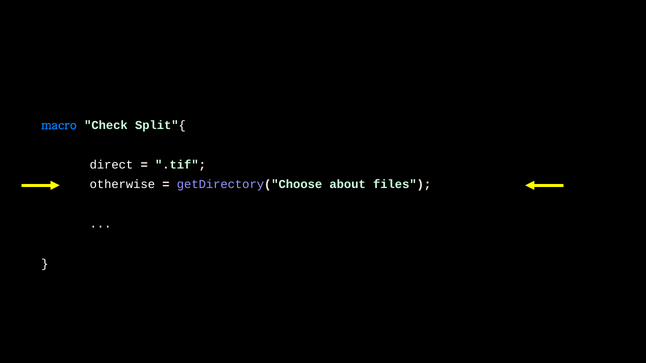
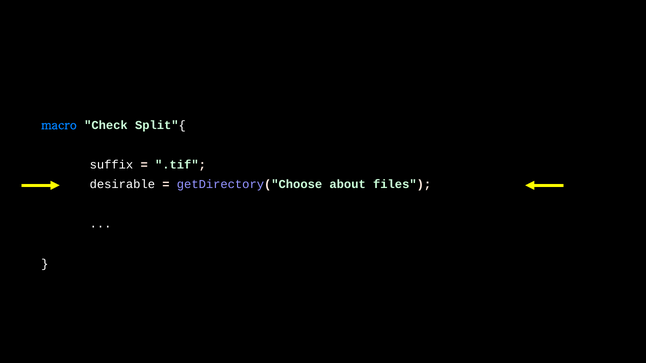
direct: direct -> suffix (111, 165)
otherwise: otherwise -> desirable (122, 185)
